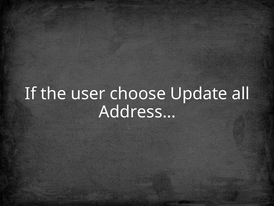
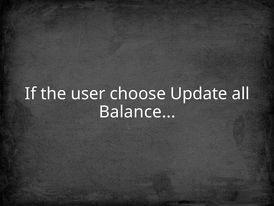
Address: Address -> Balance (137, 112)
